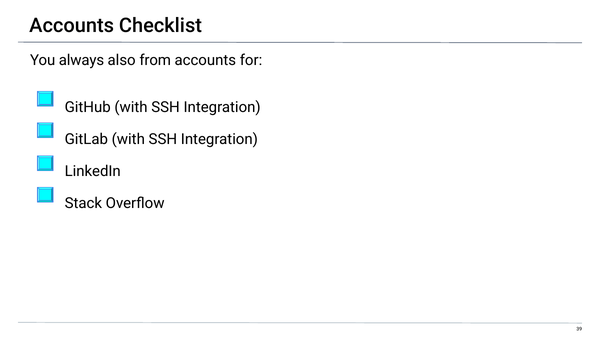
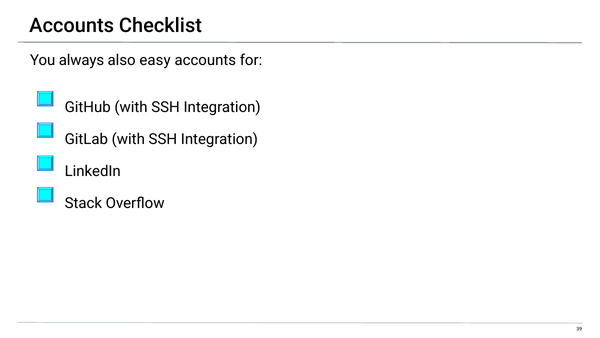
from: from -> easy (155, 60)
